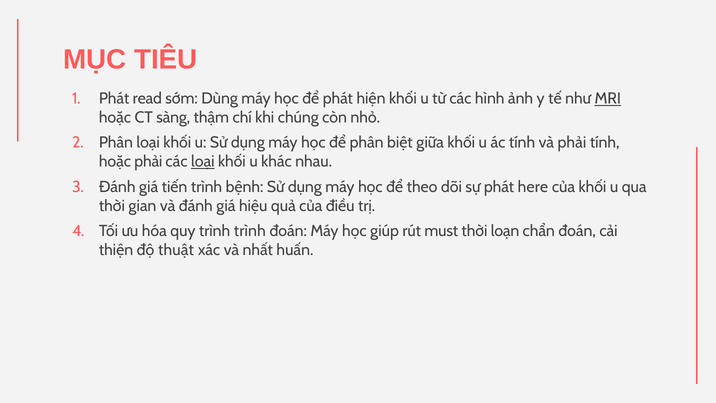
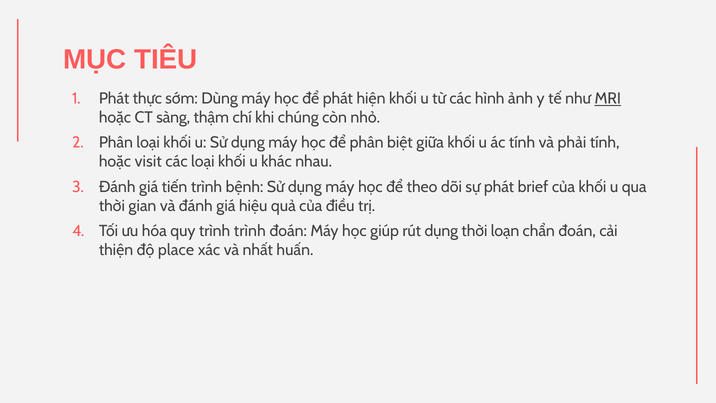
read: read -> thực (147, 98)
hoặc phải: phải -> visit (148, 162)
loại underline: present -> none (203, 162)
here: here -> brief (533, 187)
rút must: must -> dụng (441, 231)
thuật: thuật -> place (176, 250)
